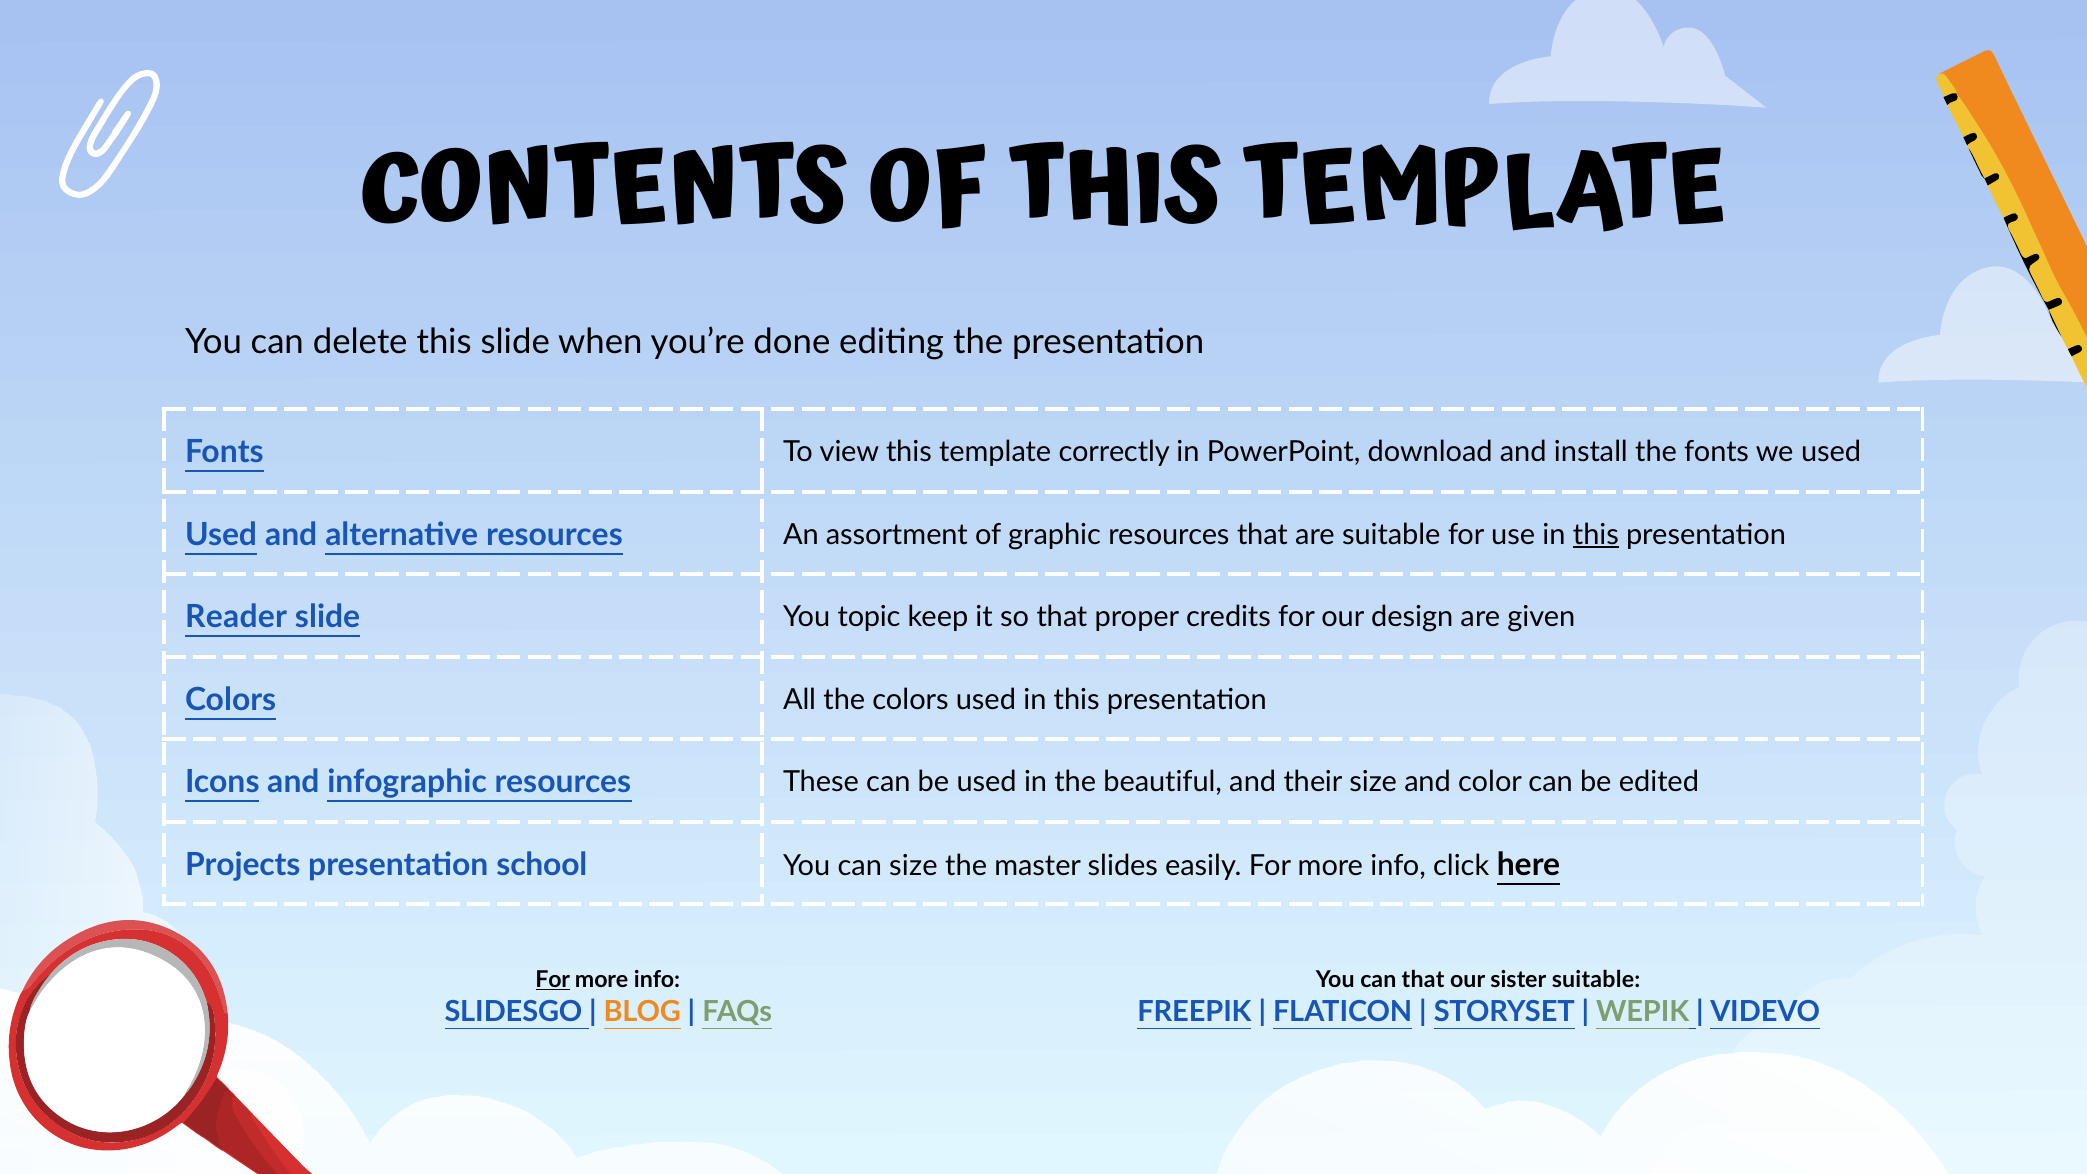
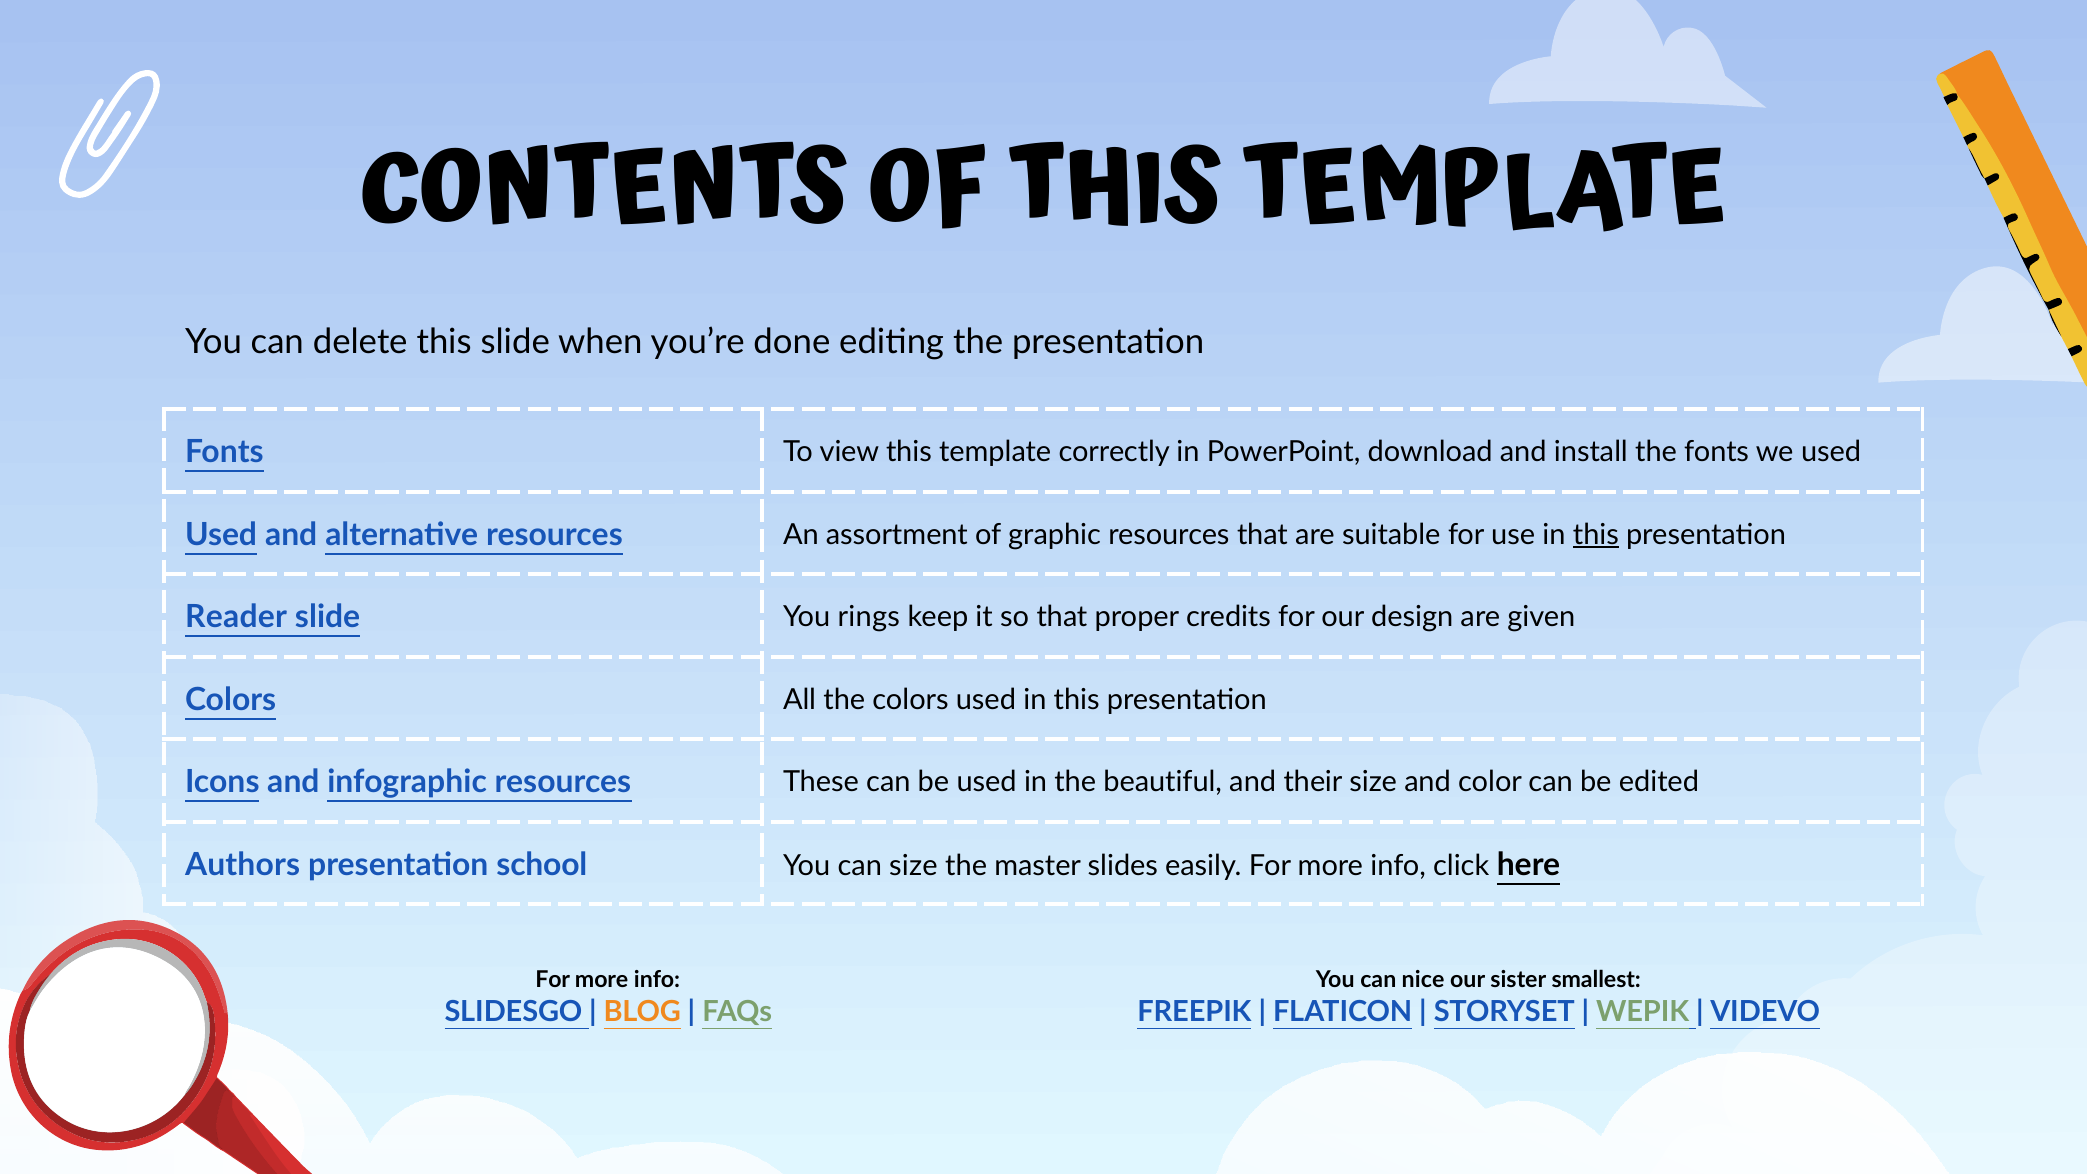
topic: topic -> rings (869, 617)
Projects: Projects -> Authors (243, 865)
For underline: present -> none (553, 980)
can that: that -> nice (1423, 980)
sister suitable: suitable -> smallest (1596, 980)
